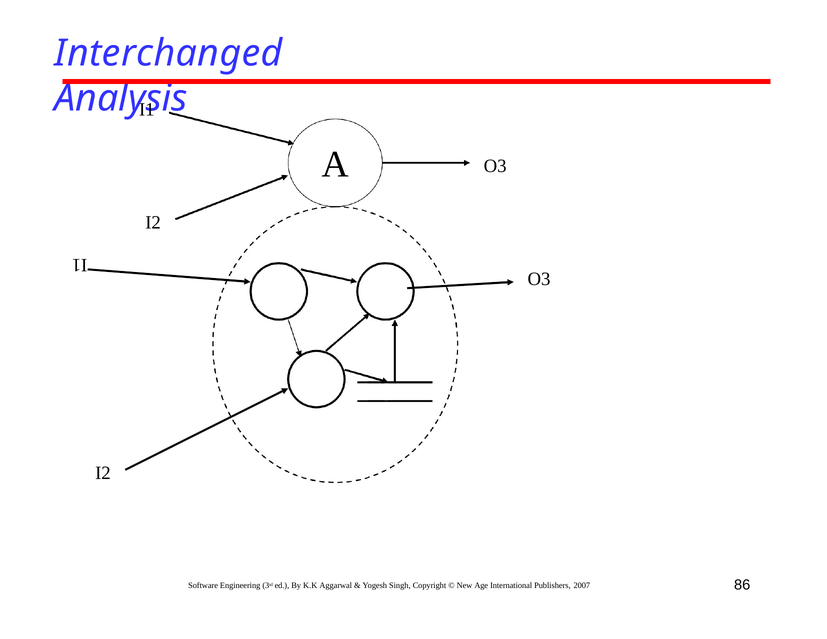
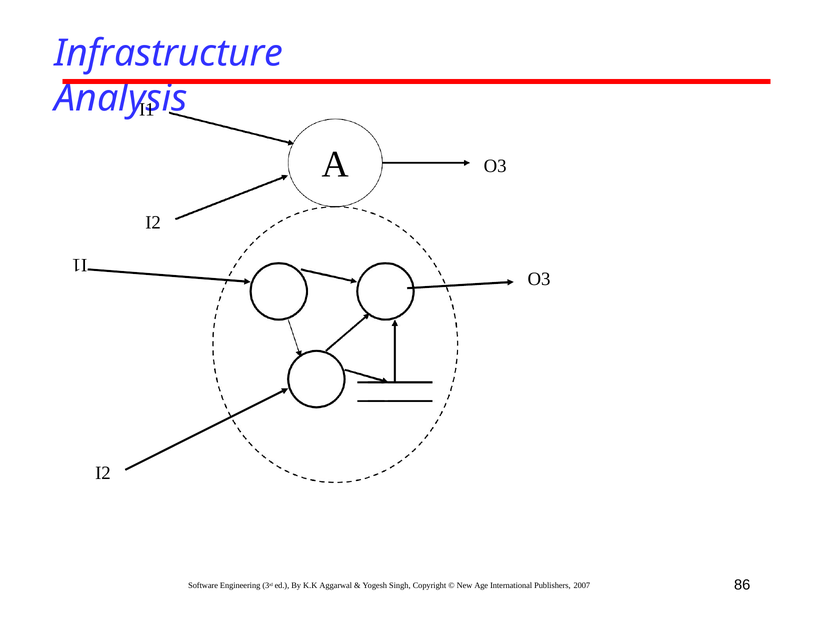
Interchanged: Interchanged -> Infrastructure (169, 53)
